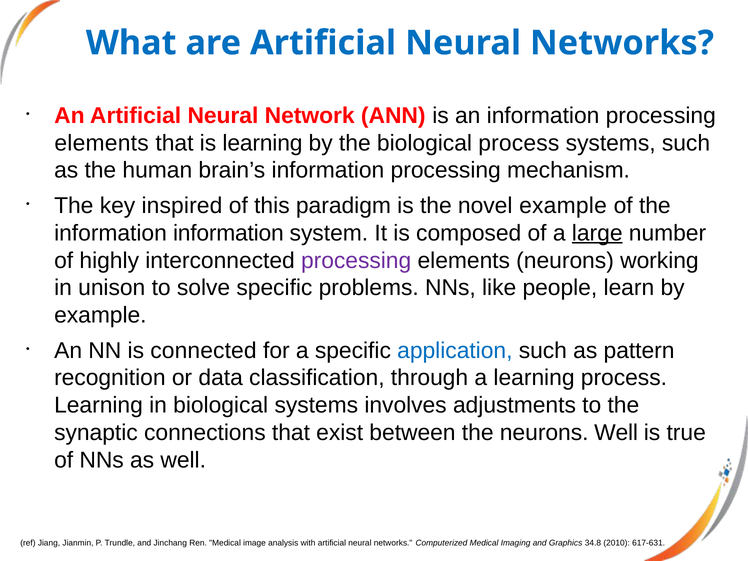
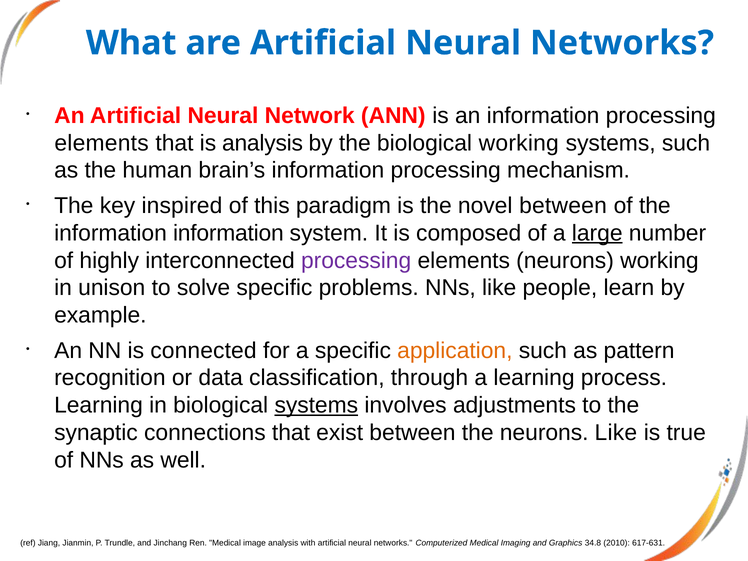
is learning: learning -> analysis (263, 143)
biological process: process -> working (519, 143)
novel example: example -> between (563, 206)
application colour: blue -> orange (455, 351)
systems underline: none -> present (316, 405)
neurons Well: Well -> Like (616, 433)
